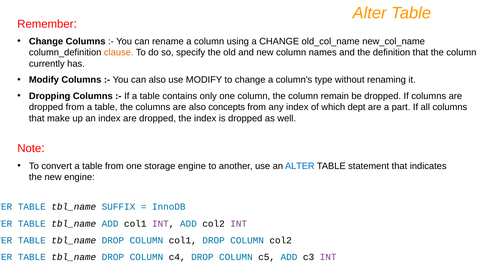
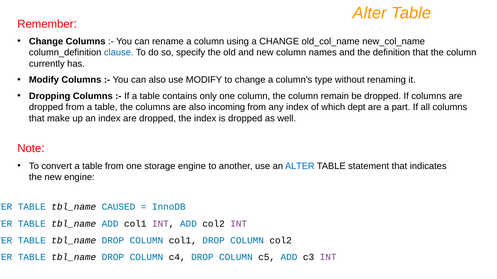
clause colour: orange -> blue (119, 53)
concepts: concepts -> incoming (227, 107)
SUFFIX: SUFFIX -> CAUSED (118, 207)
